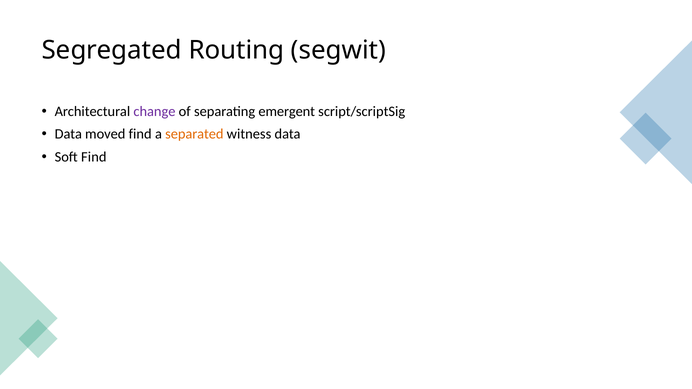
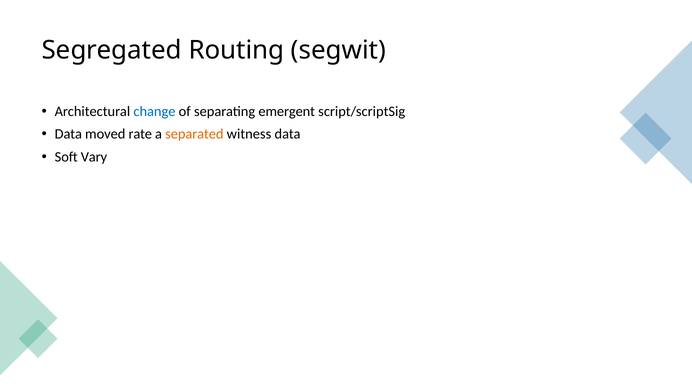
change colour: purple -> blue (154, 112)
moved find: find -> rate (140, 134)
Soft Find: Find -> Vary (94, 157)
